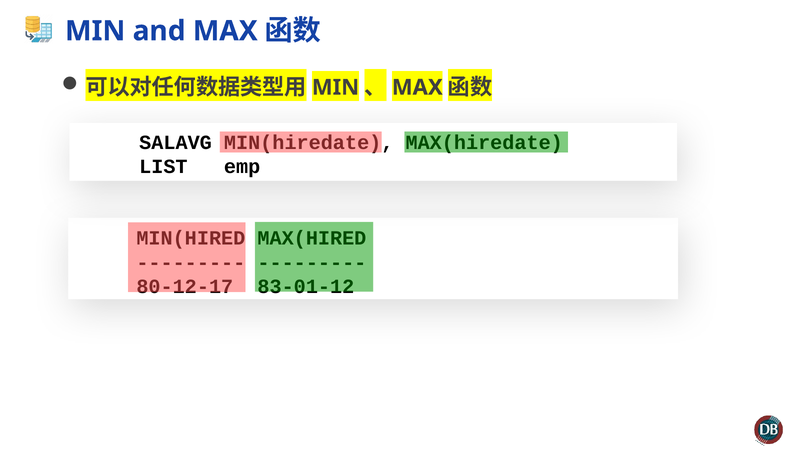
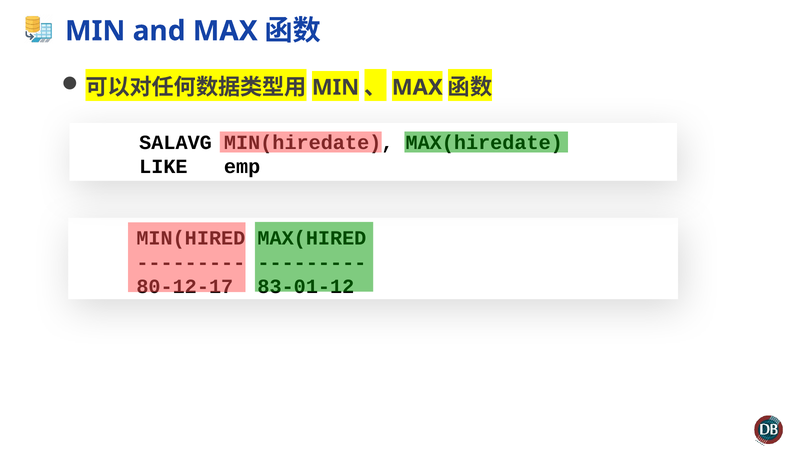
LIST: LIST -> LIKE (163, 166)
